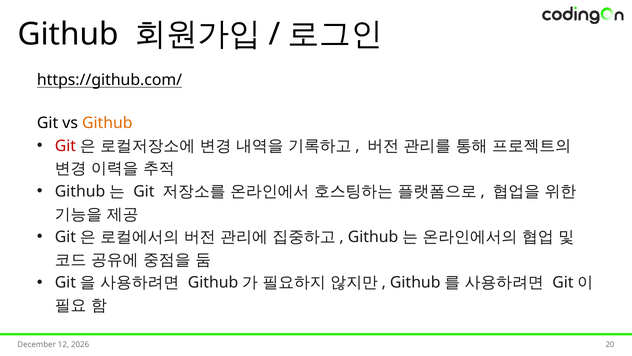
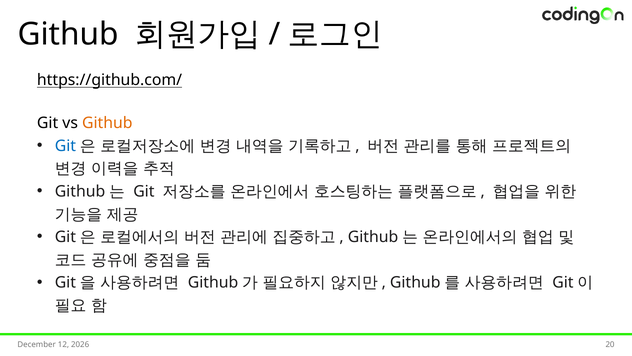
Git colour: red -> blue (65, 146)
